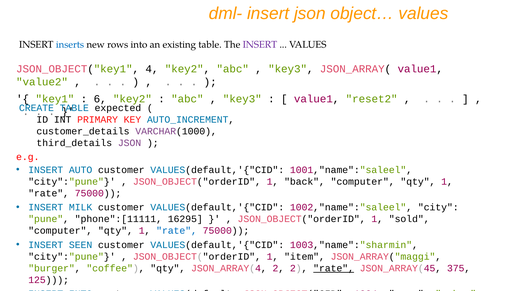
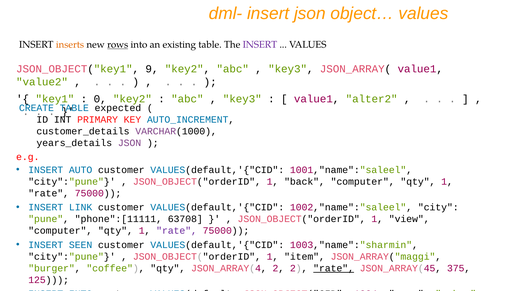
inserts colour: blue -> orange (70, 45)
rows underline: none -> present (118, 45)
4: 4 -> 9 (152, 69)
6: 6 -> 0 (100, 99)
reset2: reset2 -> alter2 (372, 99)
third_details: third_details -> years_details (74, 143)
MILK: MILK -> LINK (81, 207)
16295: 16295 -> 63708 (185, 219)
sold: sold -> view (409, 219)
rate colour: blue -> purple (177, 231)
